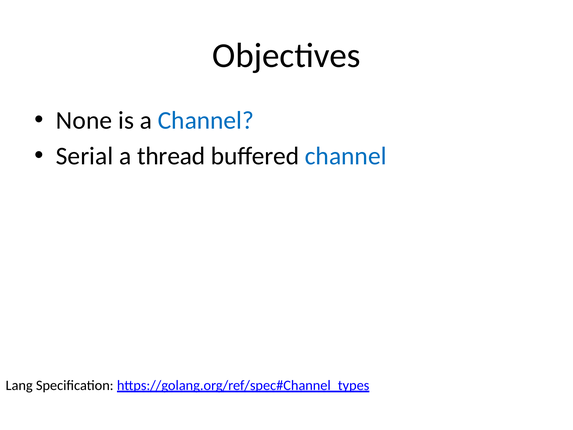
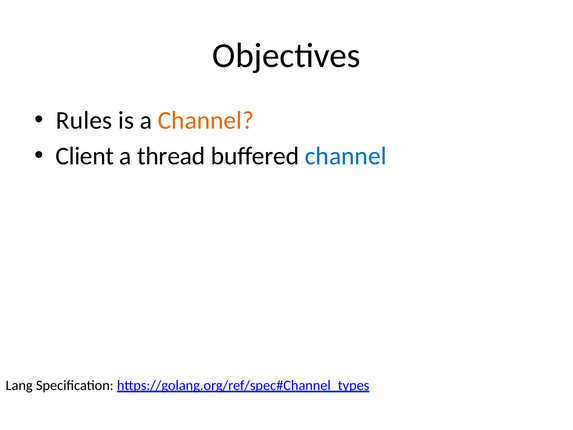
None: None -> Rules (84, 120)
Channel colour: blue -> orange (206, 120)
Serial: Serial -> Client (85, 156)
